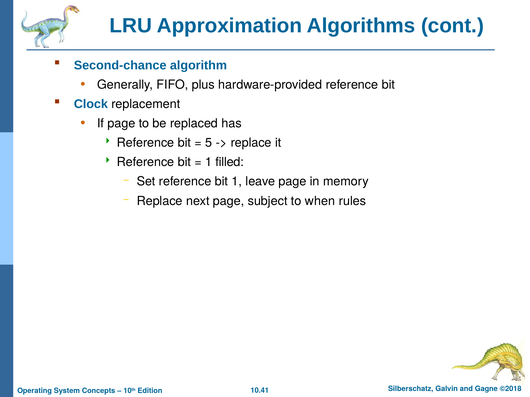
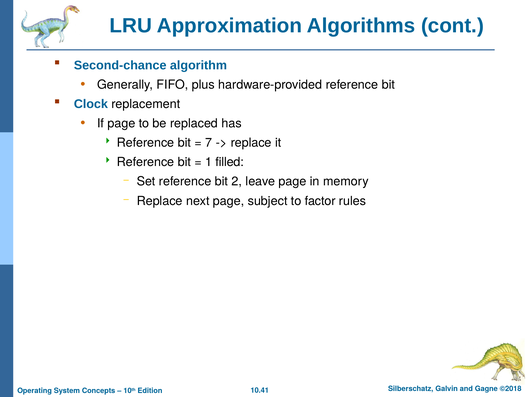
5: 5 -> 7 (209, 143)
bit 1: 1 -> 2 (237, 182)
when: when -> factor (320, 201)
